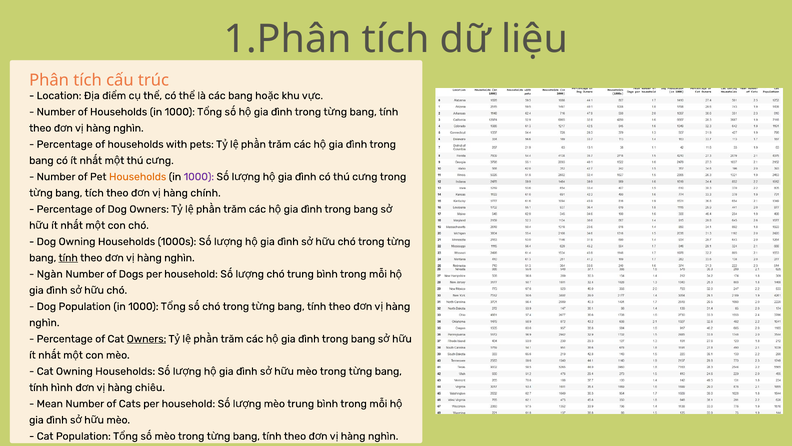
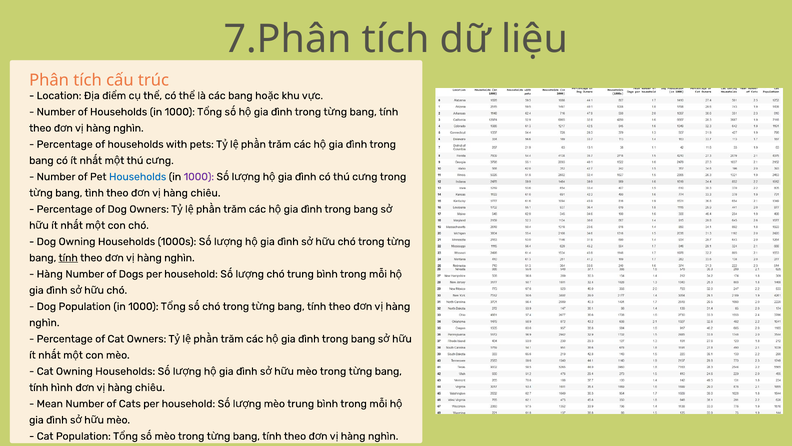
1.Phân: 1.Phân -> 7.Phân (288, 39)
Households colour: orange -> blue (138, 177)
bang tích: tích -> tình (94, 193)
chính: chính -> chiều (206, 193)
Ngàn: Ngàn -> Hàng (50, 274)
Owners underline: present -> none (146, 339)
